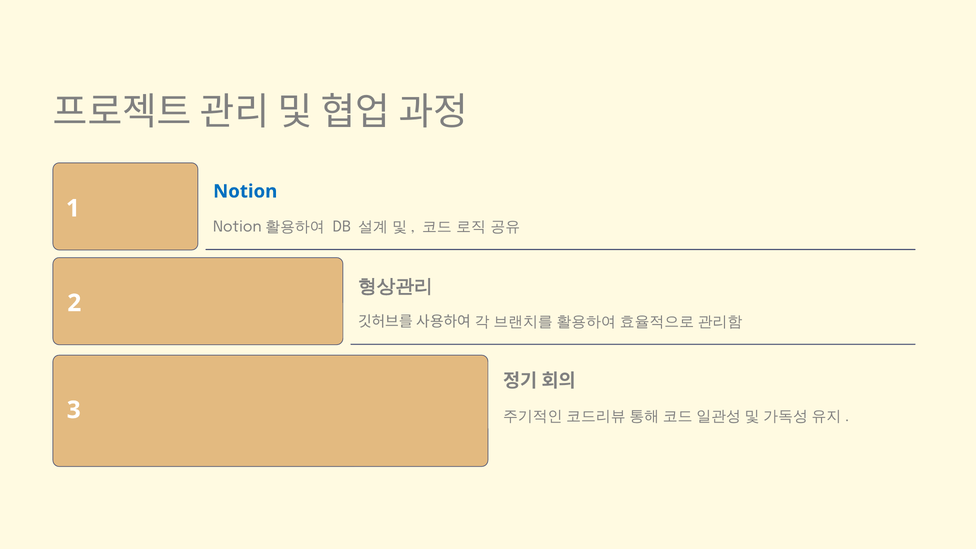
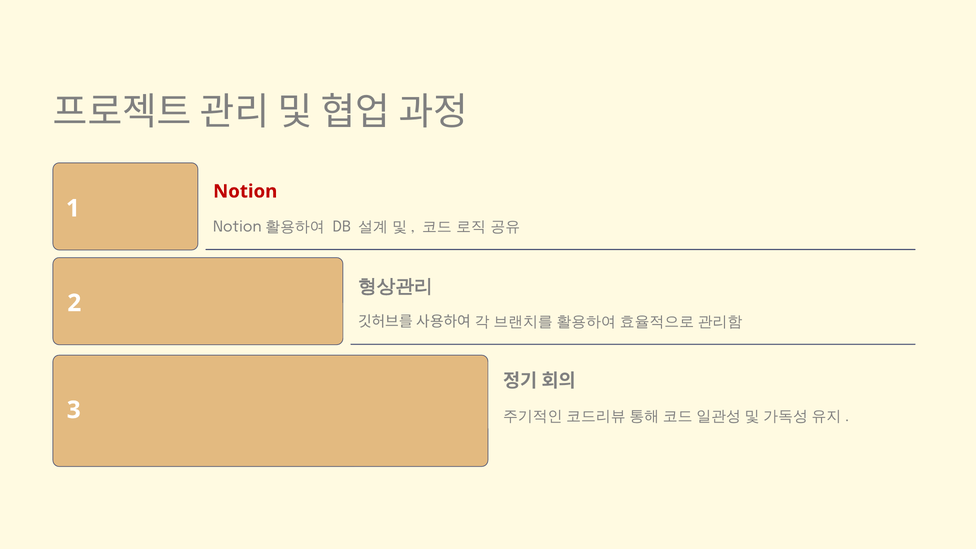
Notion colour: blue -> red (245, 191)
